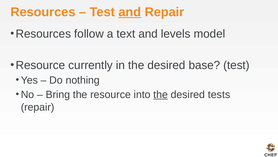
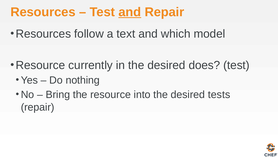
levels: levels -> which (176, 34)
base: base -> does (204, 65)
the underline: present -> none (161, 94)
